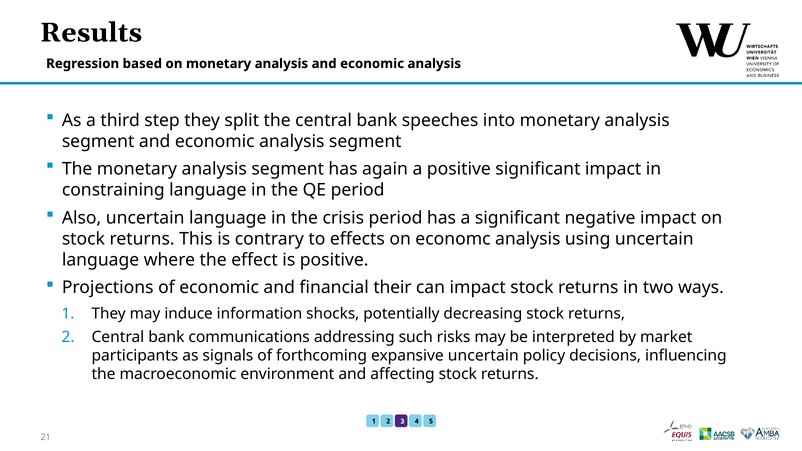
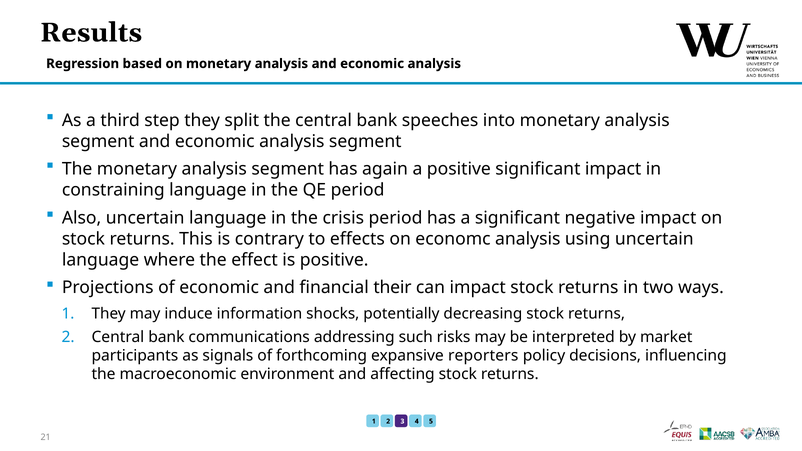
expansive uncertain: uncertain -> reporters (483, 356)
